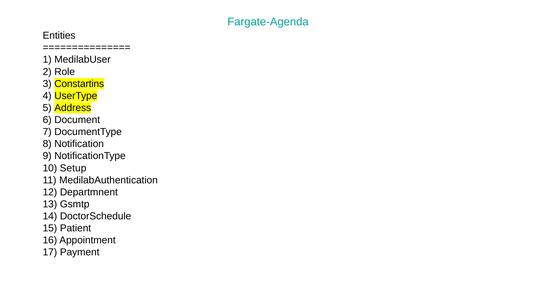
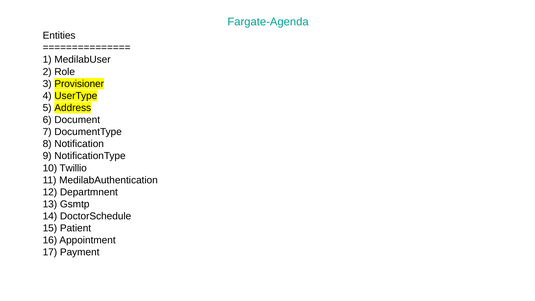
Constartins: Constartins -> Provisioner (79, 84)
Setup: Setup -> Twillio (73, 168)
